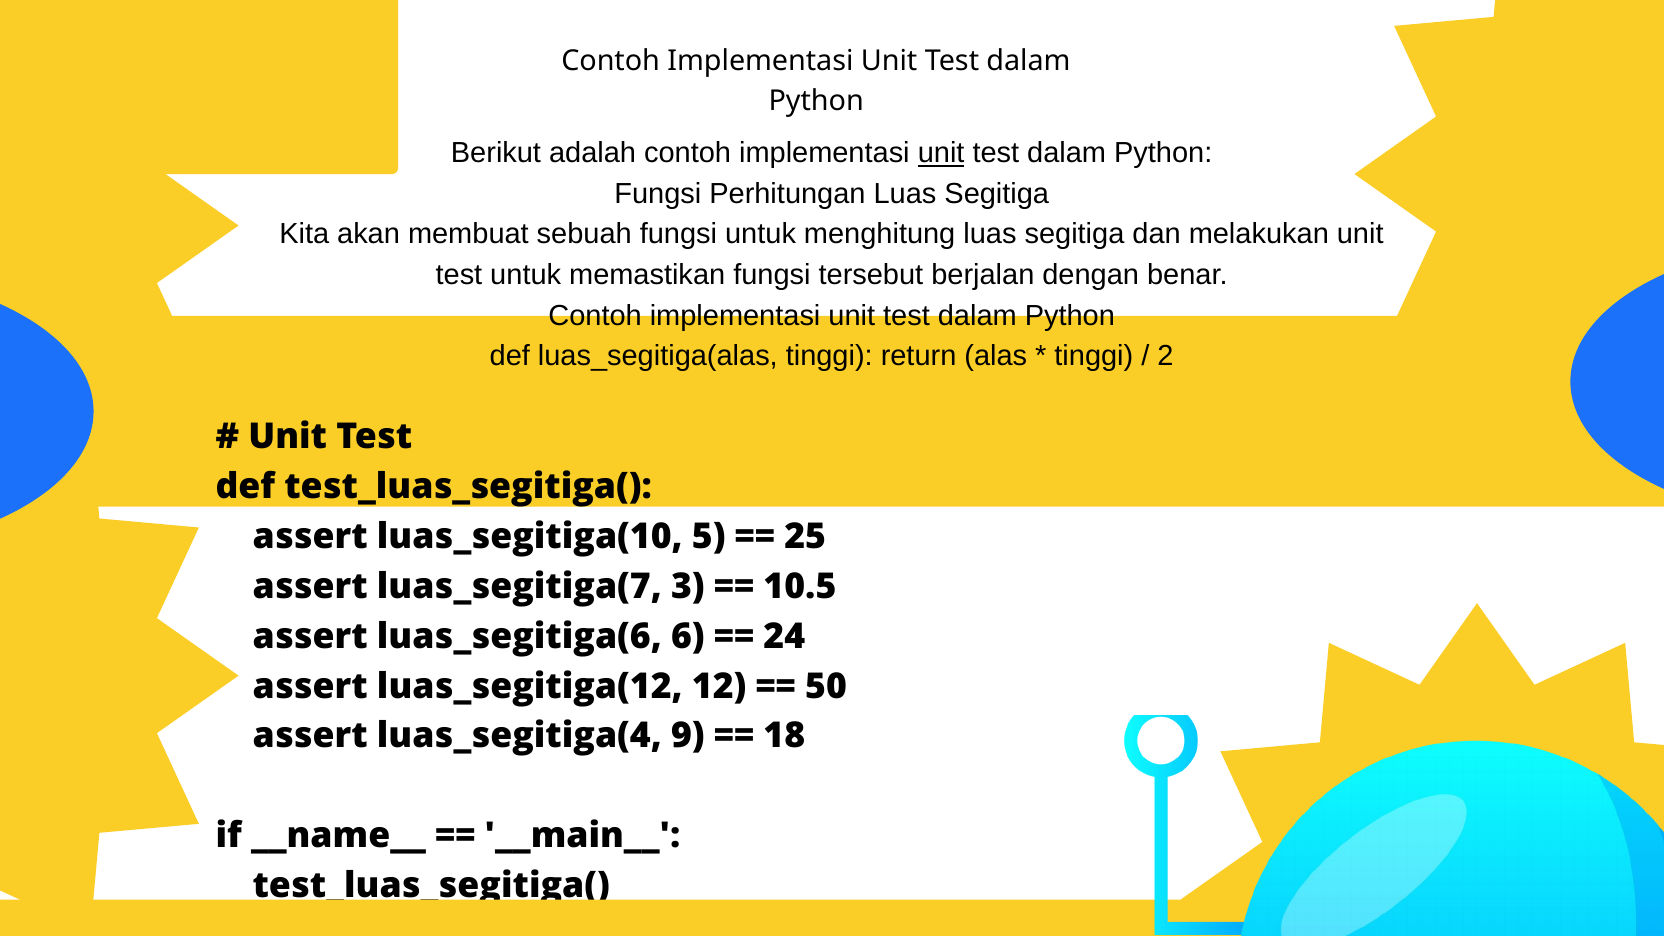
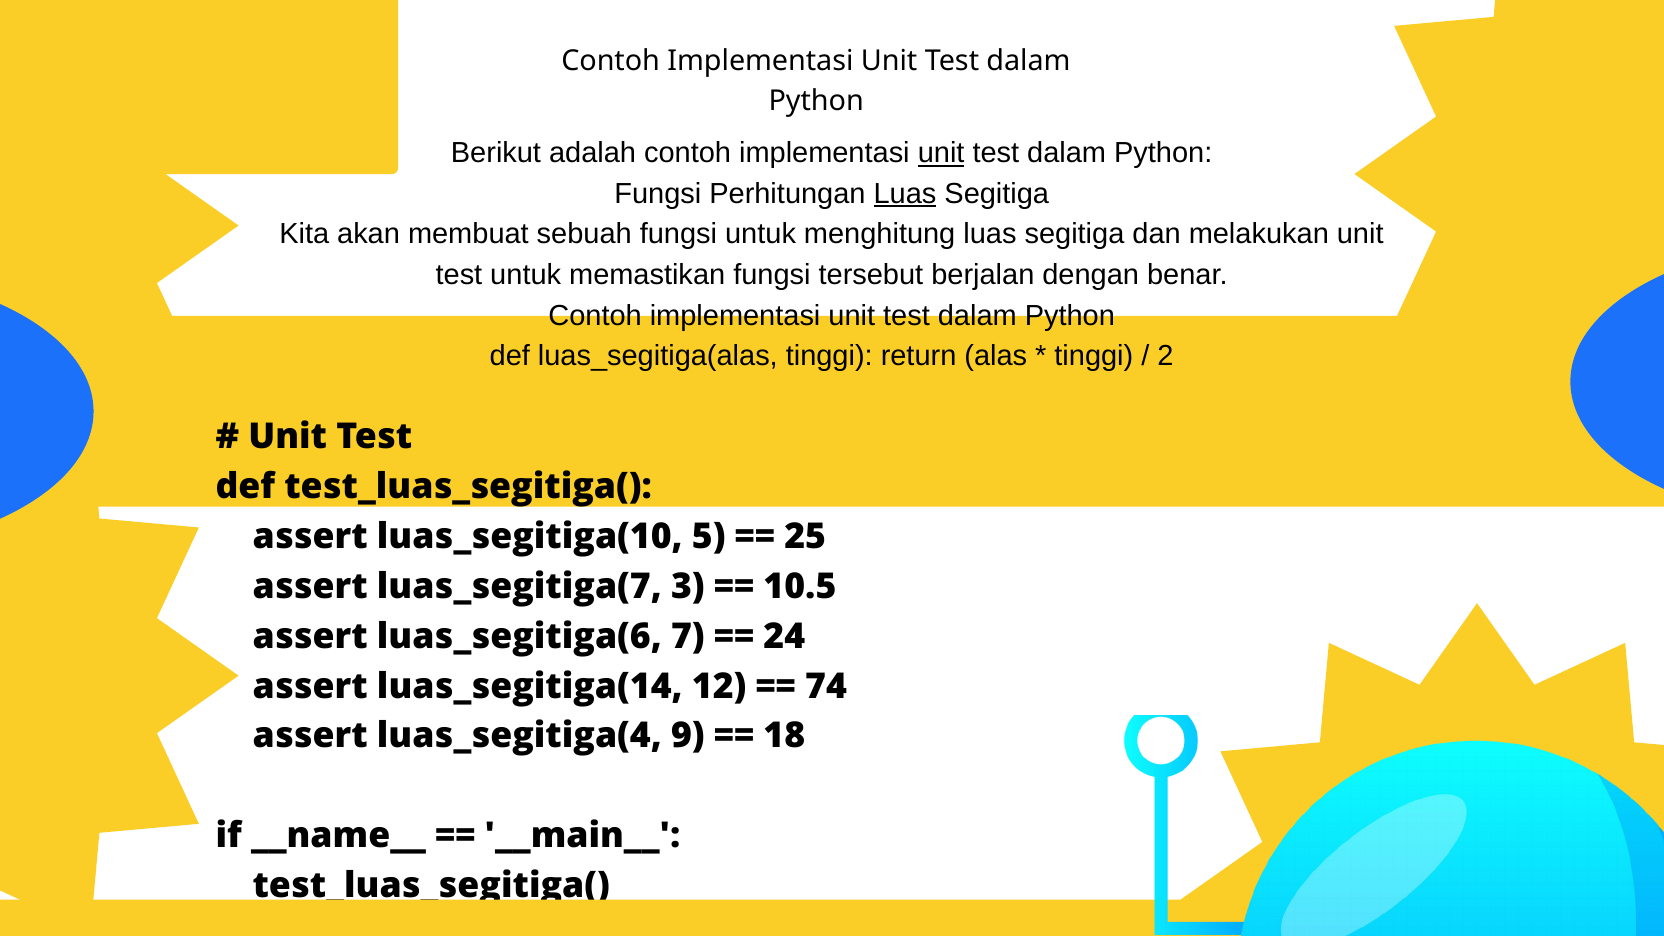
Luas underline: none -> present (905, 194)
6: 6 -> 7 (688, 636)
luas_segitiga(12: luas_segitiga(12 -> luas_segitiga(14 (530, 686)
50: 50 -> 74 (826, 686)
